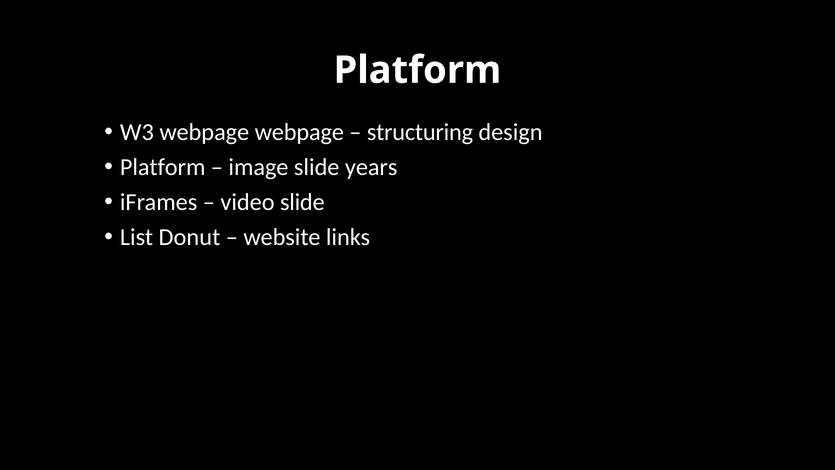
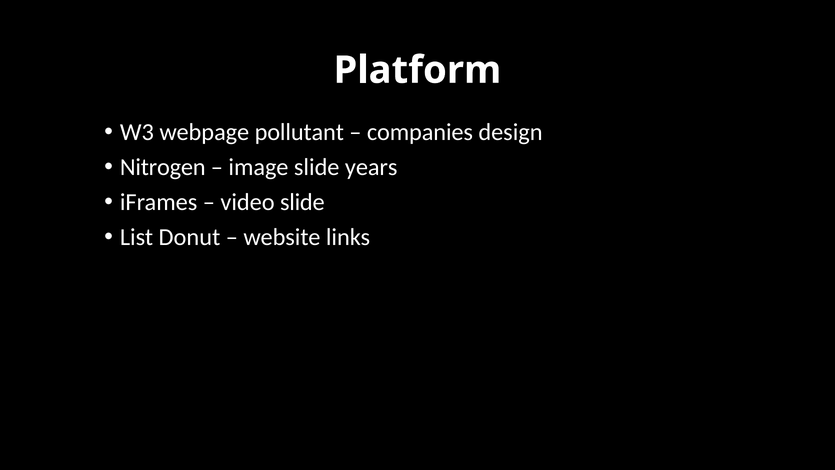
webpage webpage: webpage -> pollutant (299, 132)
structuring: structuring -> companies (420, 132)
Platform: Platform -> Nitrogen (163, 167)
